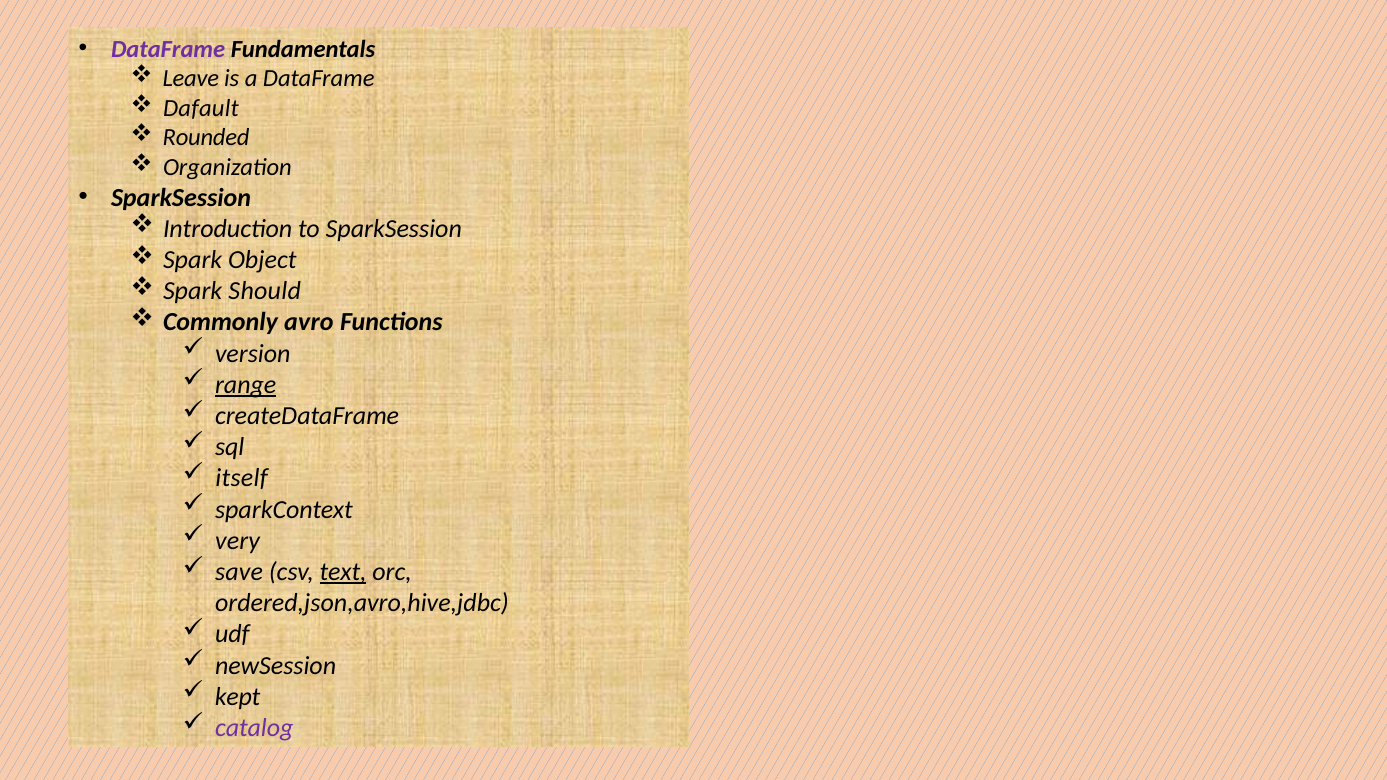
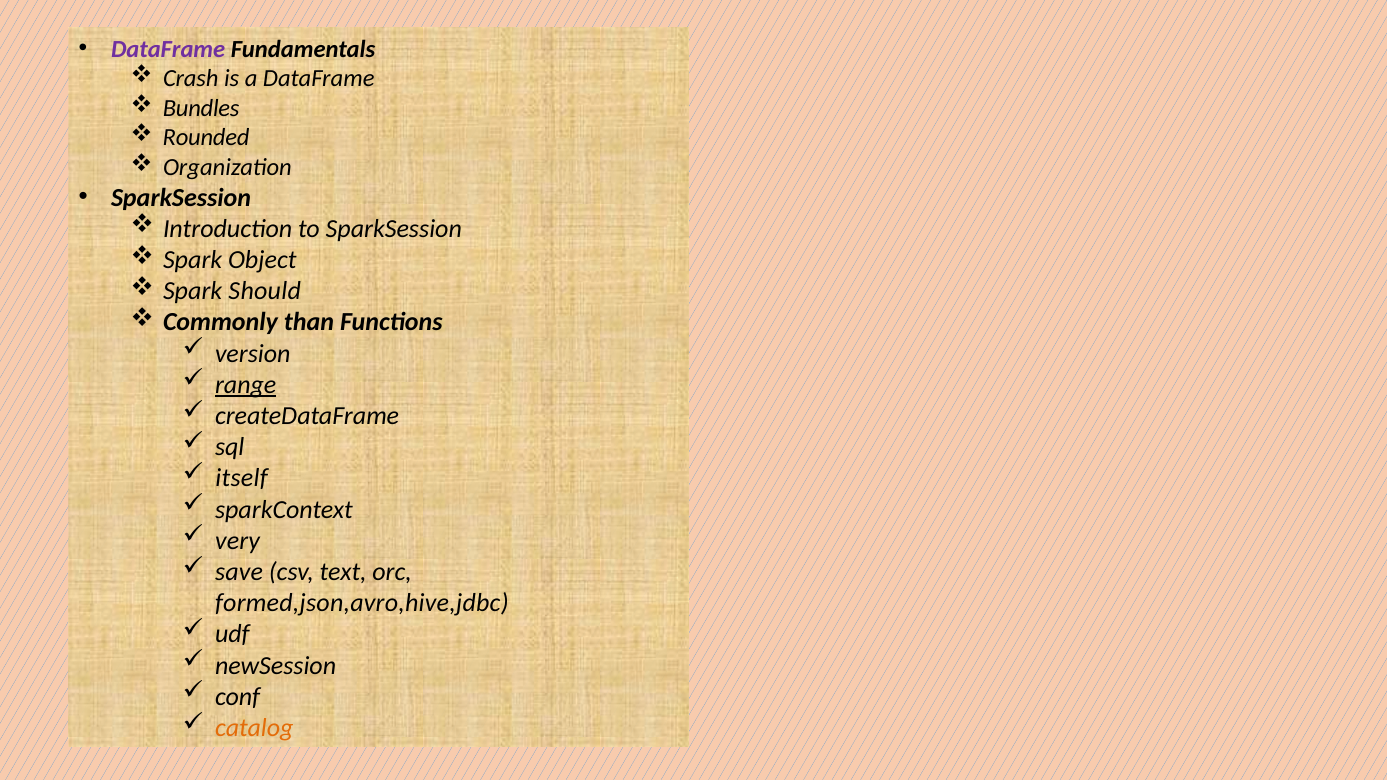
Leave: Leave -> Crash (191, 79)
Dafault: Dafault -> Bundles (201, 108)
avro: avro -> than (309, 322)
text underline: present -> none (343, 572)
ordered,json,avro,hive,jdbc: ordered,json,avro,hive,jdbc -> formed,json,avro,hive,jdbc (362, 603)
kept: kept -> conf (238, 697)
catalog colour: purple -> orange (254, 728)
